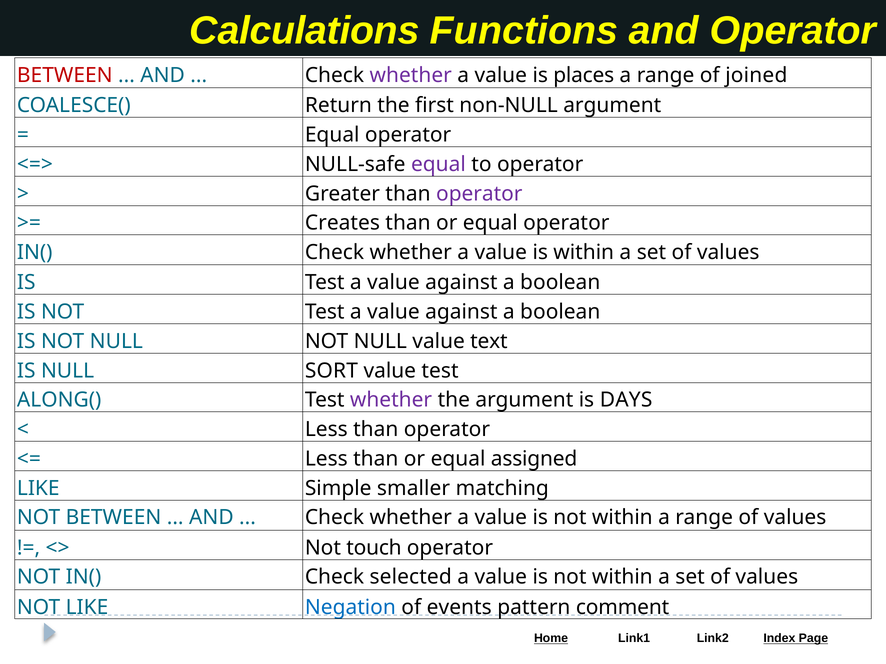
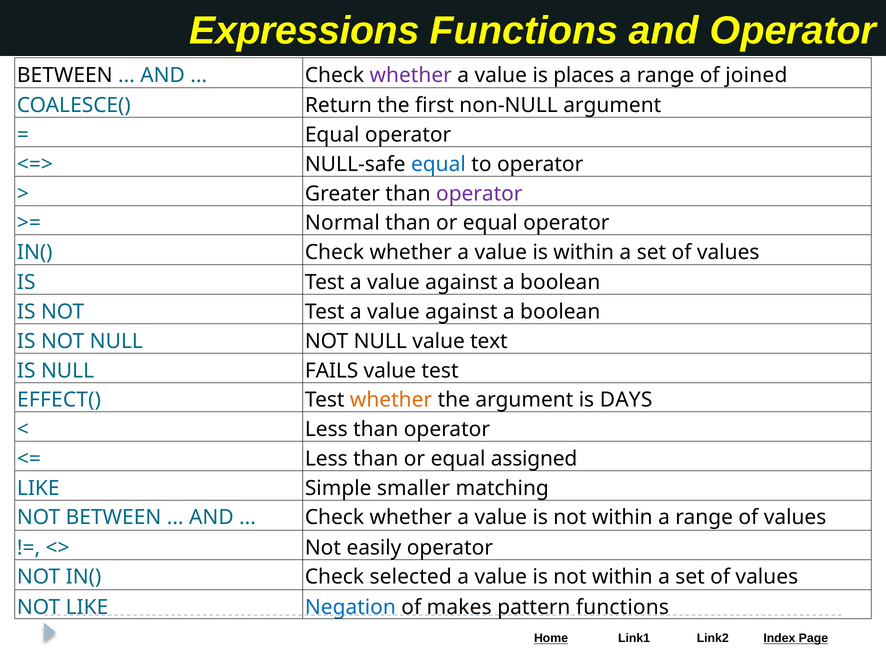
Calculations: Calculations -> Expressions (304, 31)
BETWEEN colour: red -> black (65, 75)
equal colour: purple -> blue (438, 164)
Creates: Creates -> Normal (342, 223)
SORT: SORT -> FAILS (332, 371)
ALONG(: ALONG( -> EFFECT( (59, 400)
whether colour: purple -> orange (391, 400)
touch: touch -> easily (374, 548)
events: events -> makes (459, 608)
pattern comment: comment -> functions (622, 608)
